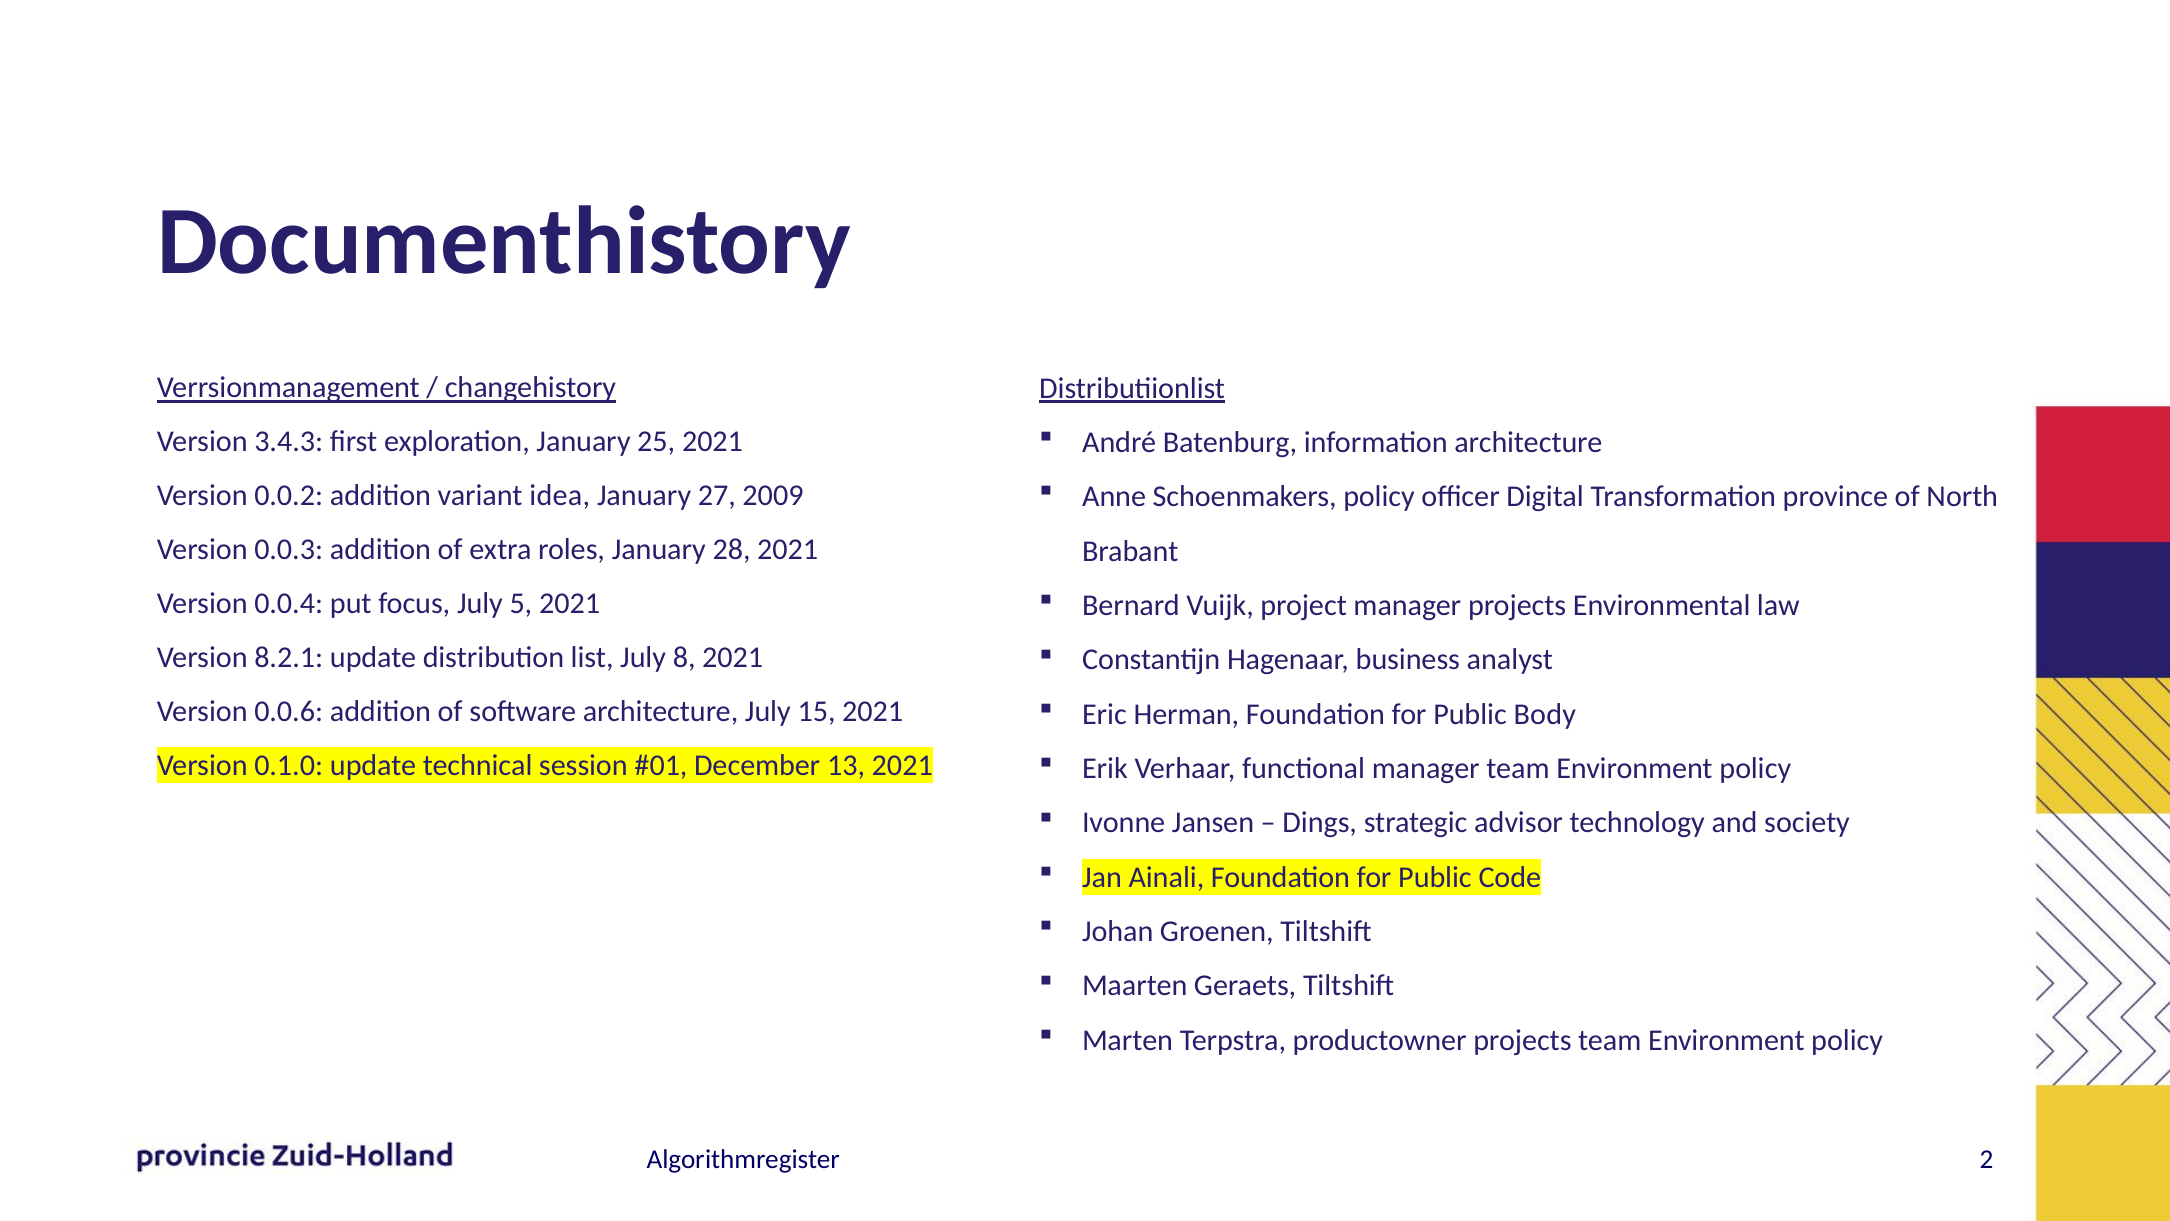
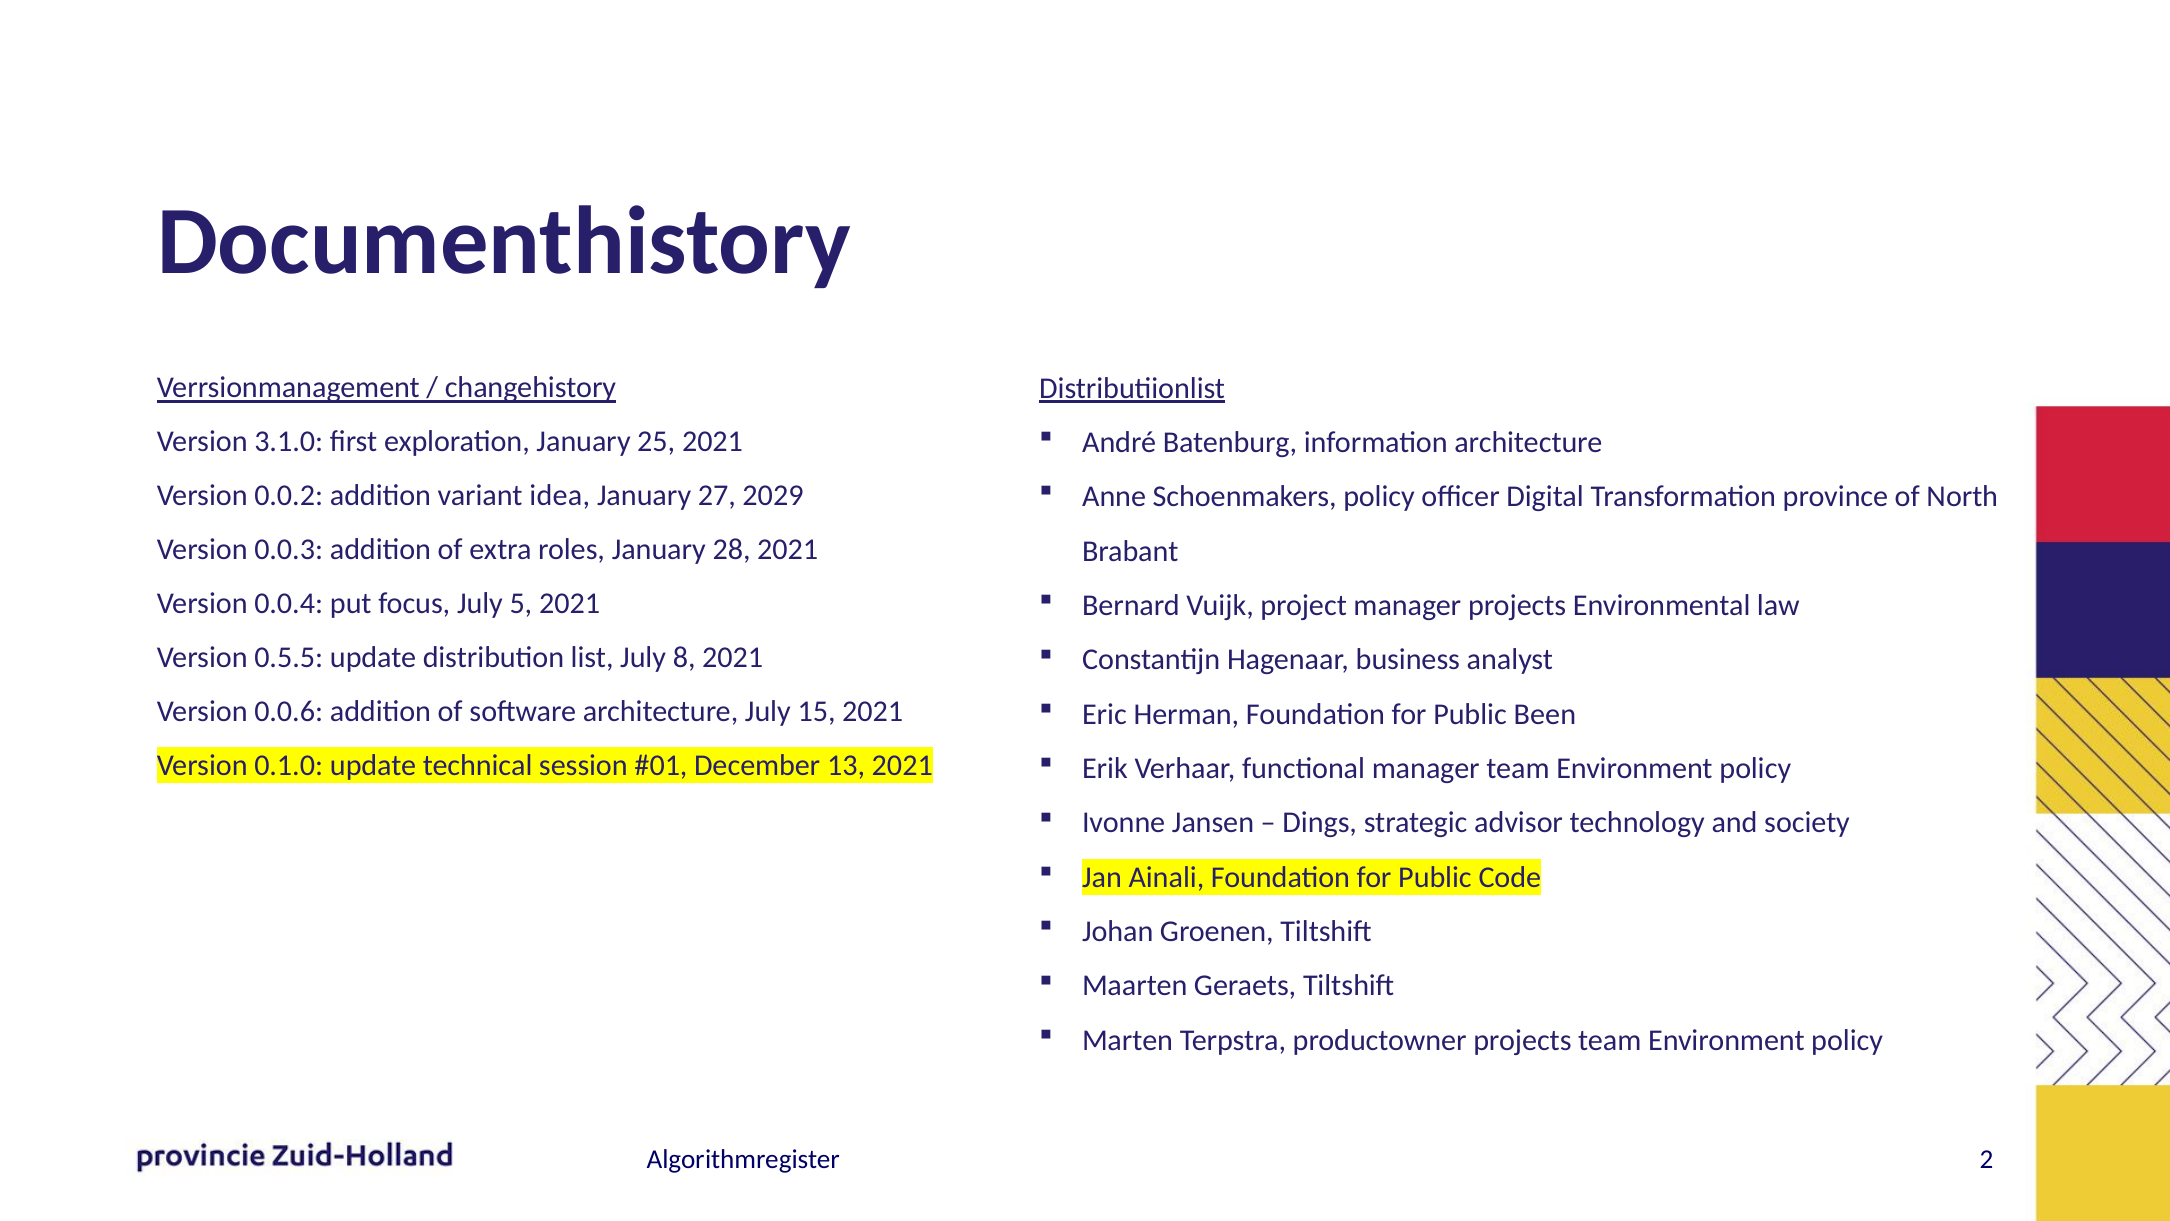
3.4.3: 3.4.3 -> 3.1.0 (289, 442)
2009: 2009 -> 2029 (773, 496)
8.2.1: 8.2.1 -> 0.5.5 (289, 657)
Body: Body -> Been (1545, 714)
